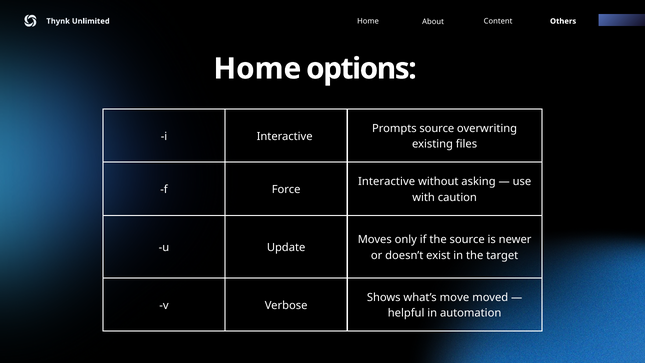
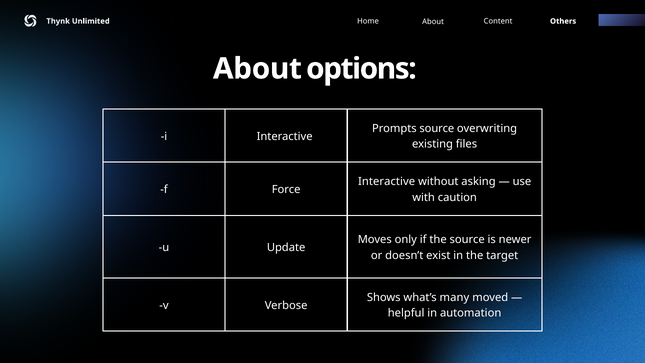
Home: Home -> About (257, 69)
move: move -> many (454, 297)
